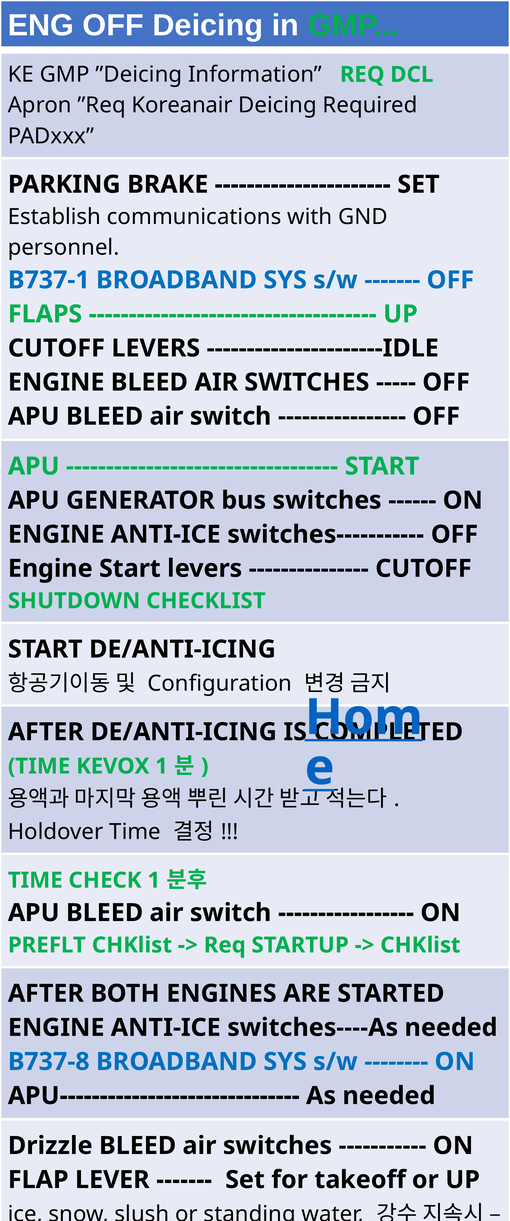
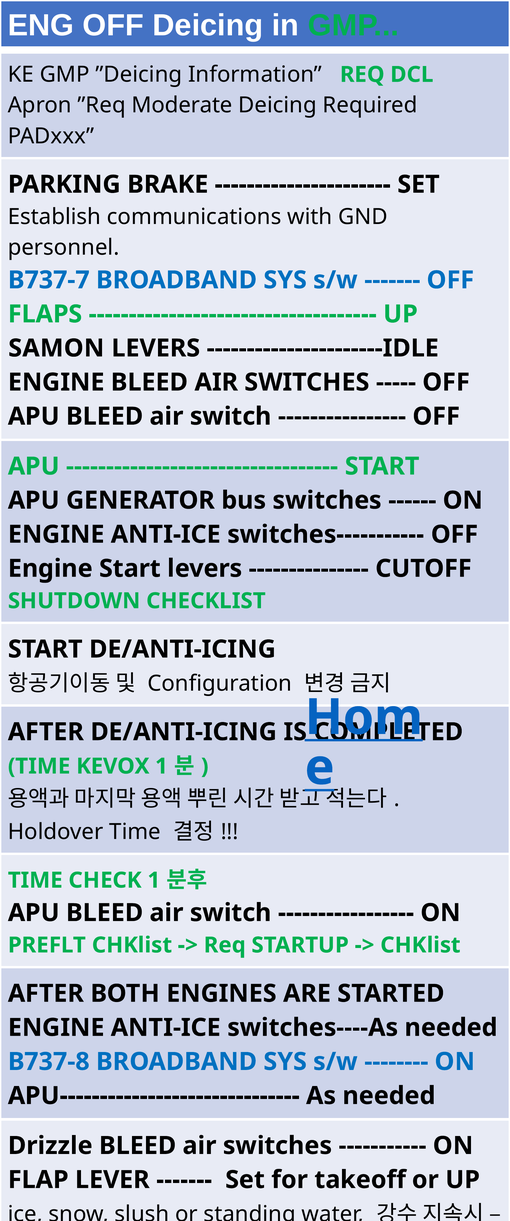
Koreanair: Koreanair -> Moderate (182, 105)
B737-1: B737-1 -> B737-7 (49, 280)
CUTOFF: CUTOFF -> SAMON (56, 348)
